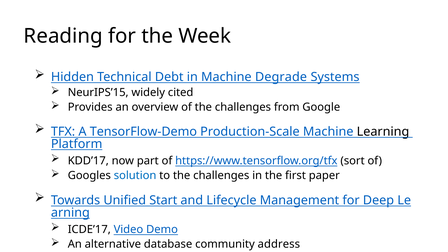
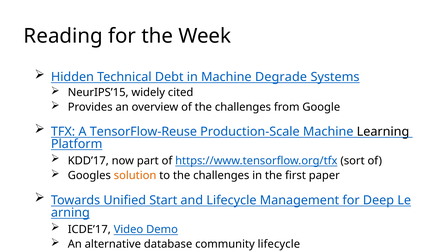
TensorFlow-Demo: TensorFlow-Demo -> TensorFlow-Reuse (143, 132)
solution colour: blue -> orange (135, 176)
community address: address -> lifecycle (279, 244)
